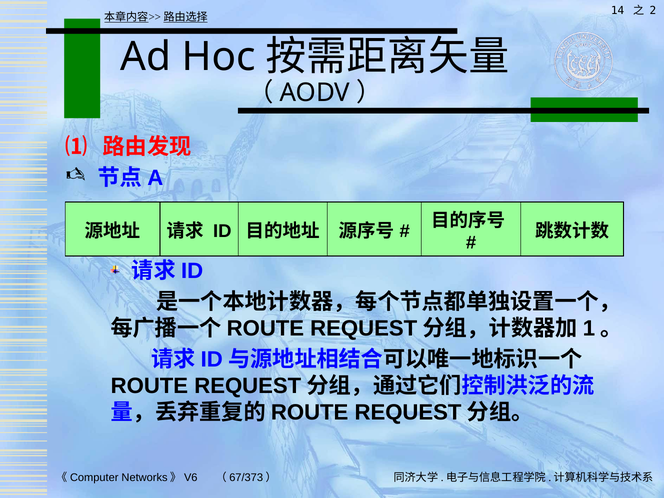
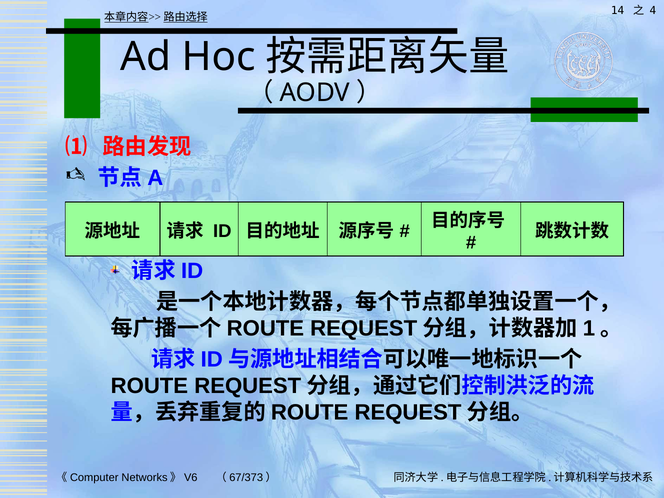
2: 2 -> 4 (653, 11)
